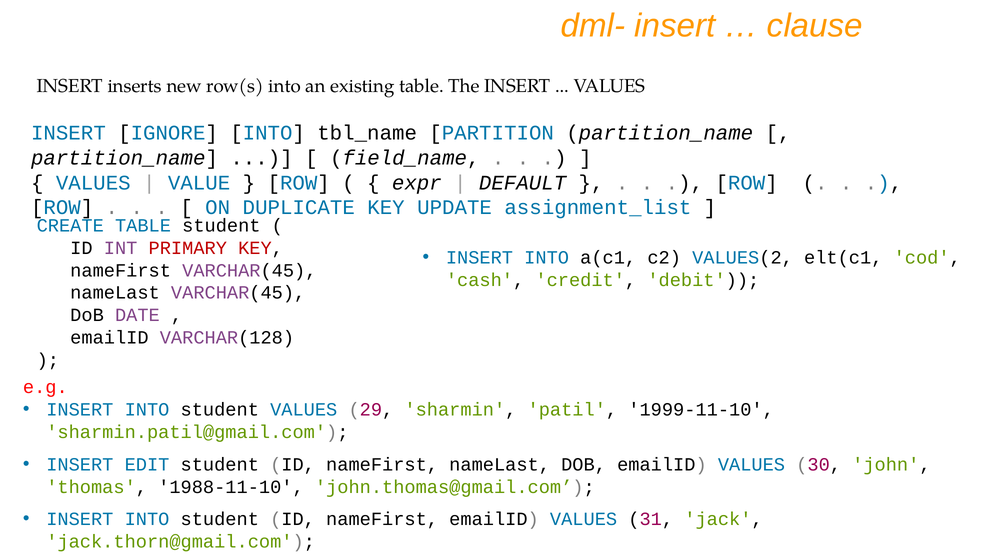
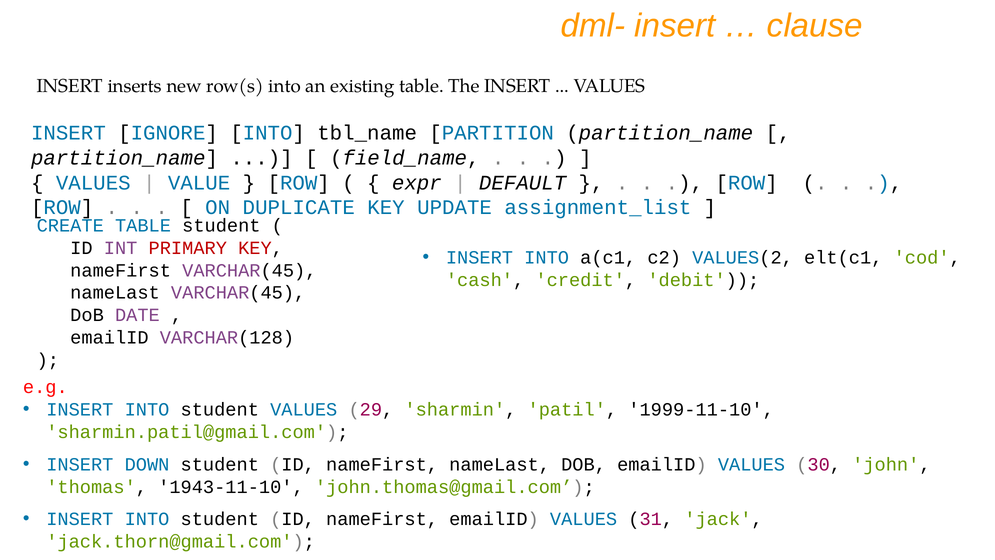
EDIT: EDIT -> DOWN (147, 464)
1988-11-10: 1988-11-10 -> 1943-11-10 (231, 487)
